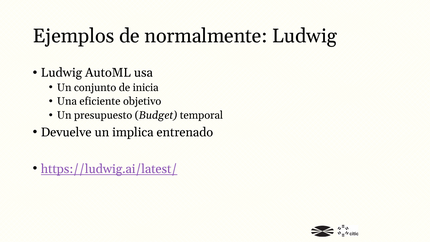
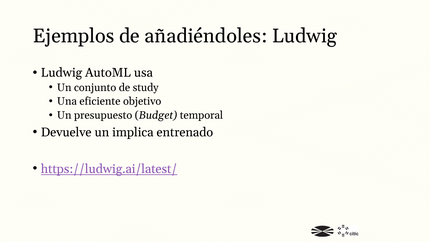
normalmente: normalmente -> añadiéndoles (206, 36)
inicia: inicia -> study (146, 87)
